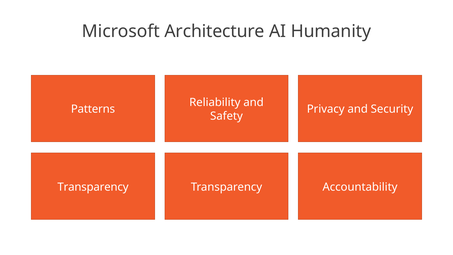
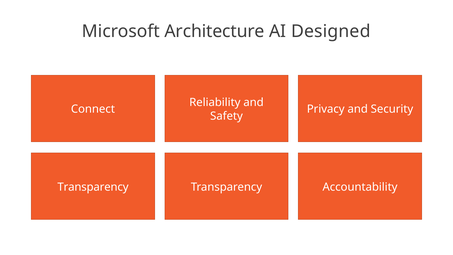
Humanity: Humanity -> Designed (331, 31)
Patterns: Patterns -> Connect (93, 109)
